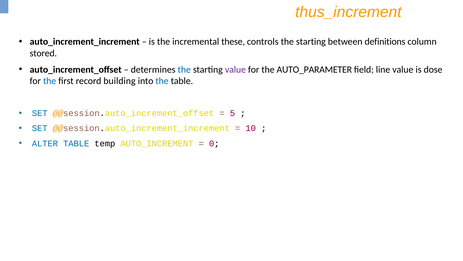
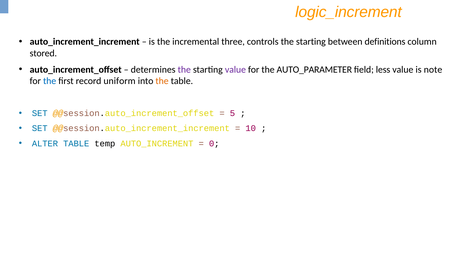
thus_increment: thus_increment -> logic_increment (348, 12)
these: these -> three (233, 42)
the colour: blue -> purple (184, 69)
line: line -> less (383, 69)
dose: dose -> note (433, 69)
building: building -> uniform (120, 81)
the colour: blue -> orange (162, 81)
